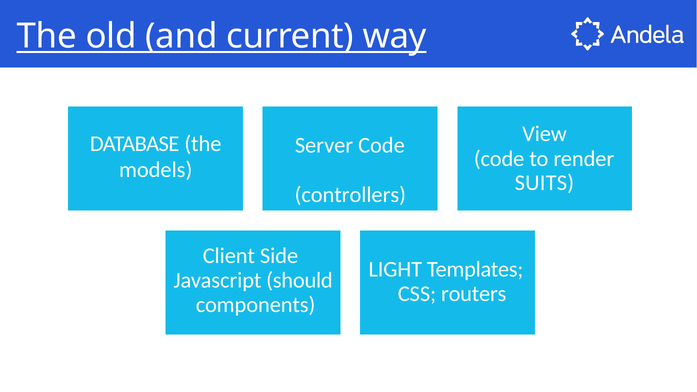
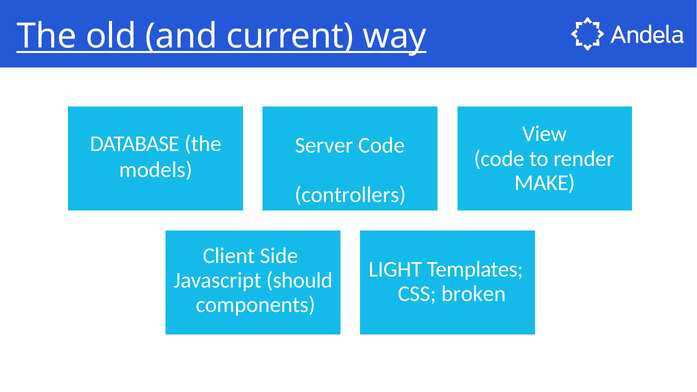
SUITS: SUITS -> MAKE (545, 183)
routers: routers -> broken (474, 294)
